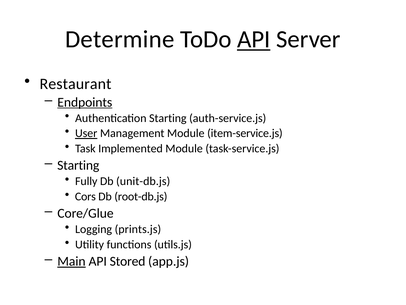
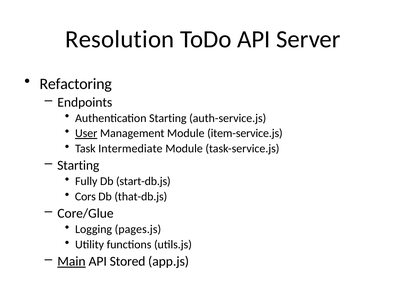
Determine: Determine -> Resolution (120, 39)
API underline: present -> none (254, 39)
Restaurant: Restaurant -> Refactoring (76, 84)
Endpoints underline: present -> none (85, 102)
Implemented: Implemented -> Intermediate (130, 148)
unit-db.js: unit-db.js -> start-db.js (143, 181)
root-db.js: root-db.js -> that-db.js (141, 196)
prints.js: prints.js -> pages.js (138, 229)
